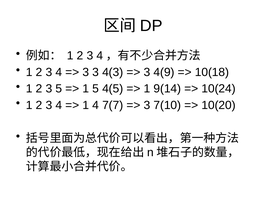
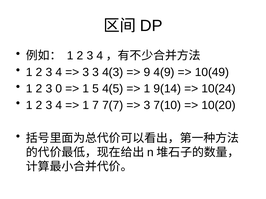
3: 3 -> 9 (147, 72)
10(18: 10(18 -> 10(49 (212, 72)
3 5: 5 -> 0 (59, 89)
1 4: 4 -> 7 (96, 105)
